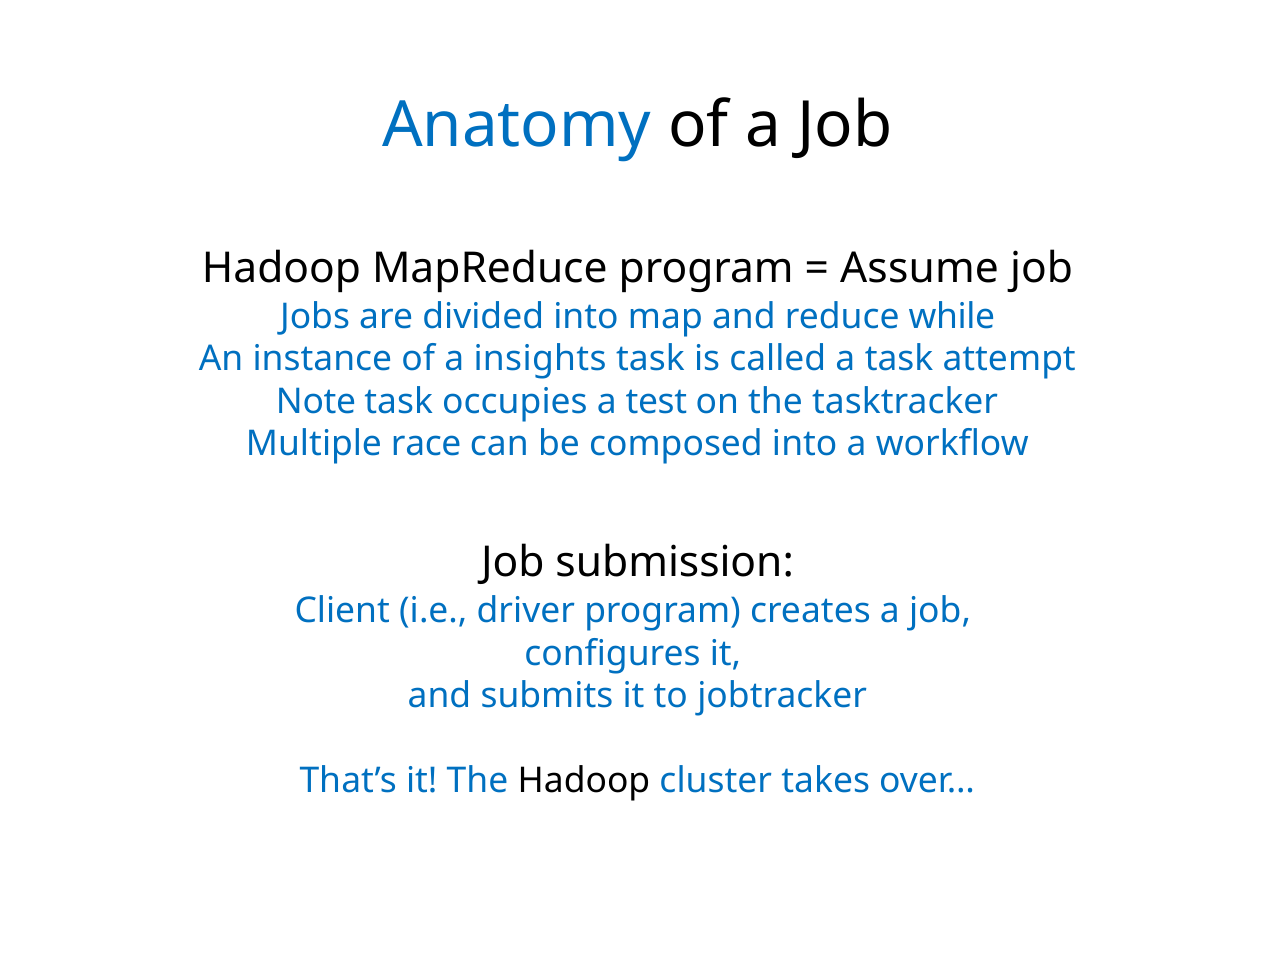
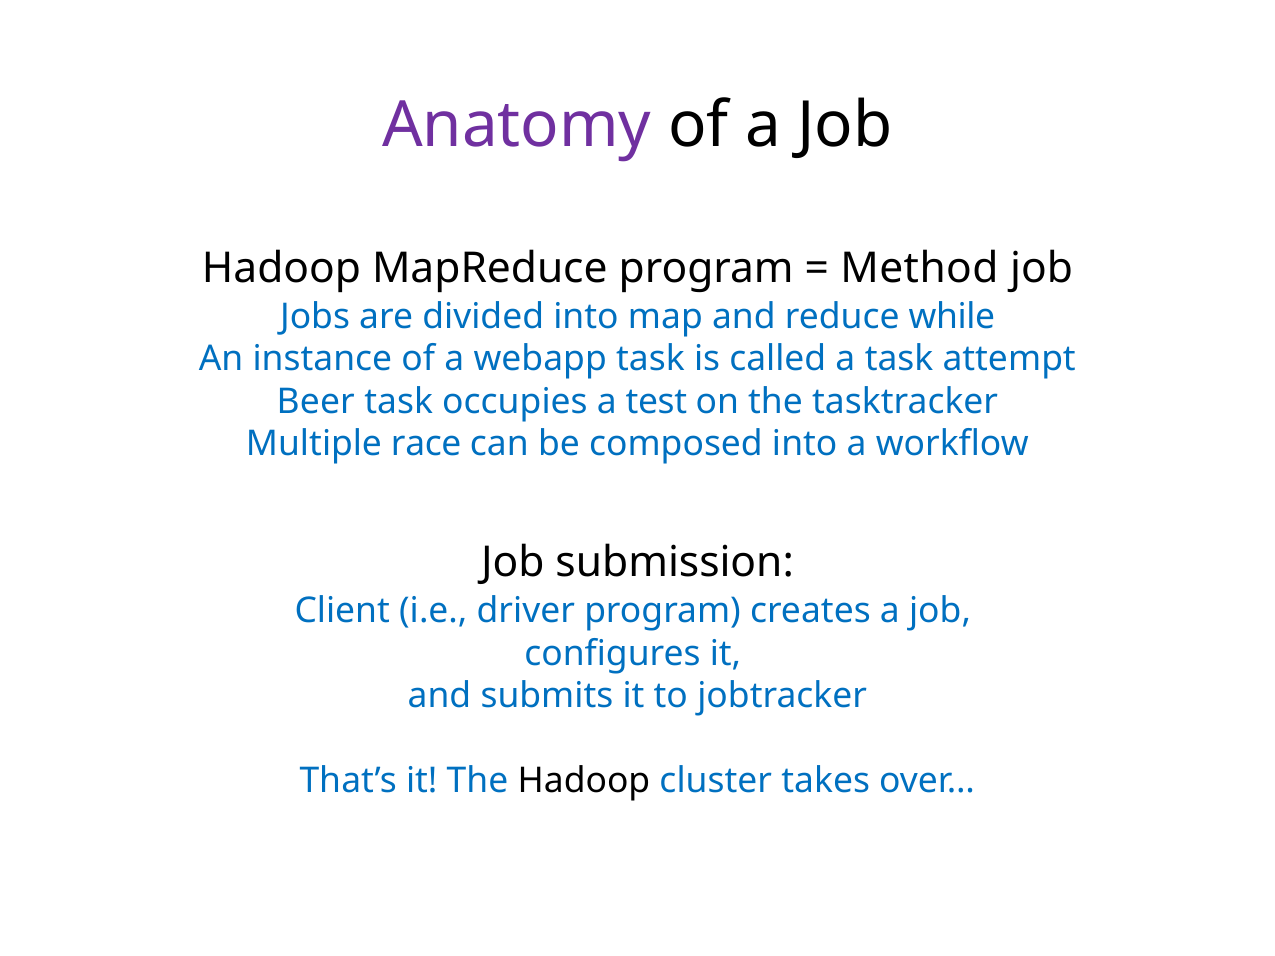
Anatomy colour: blue -> purple (517, 125)
Assume: Assume -> Method (919, 268)
insights: insights -> webapp (540, 359)
Note: Note -> Beer (316, 402)
